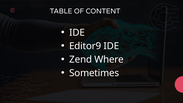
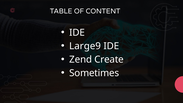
Editor9: Editor9 -> Large9 (85, 46)
Where: Where -> Create (109, 59)
